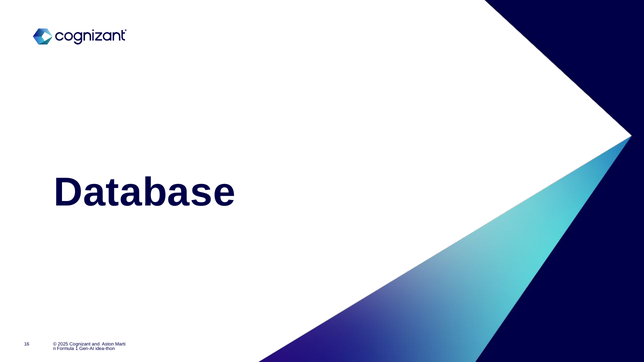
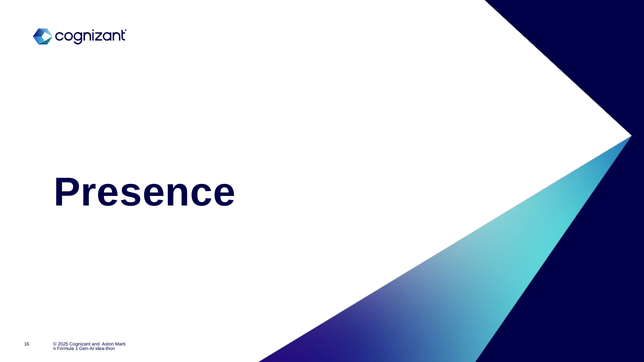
Database: Database -> Presence (145, 192)
